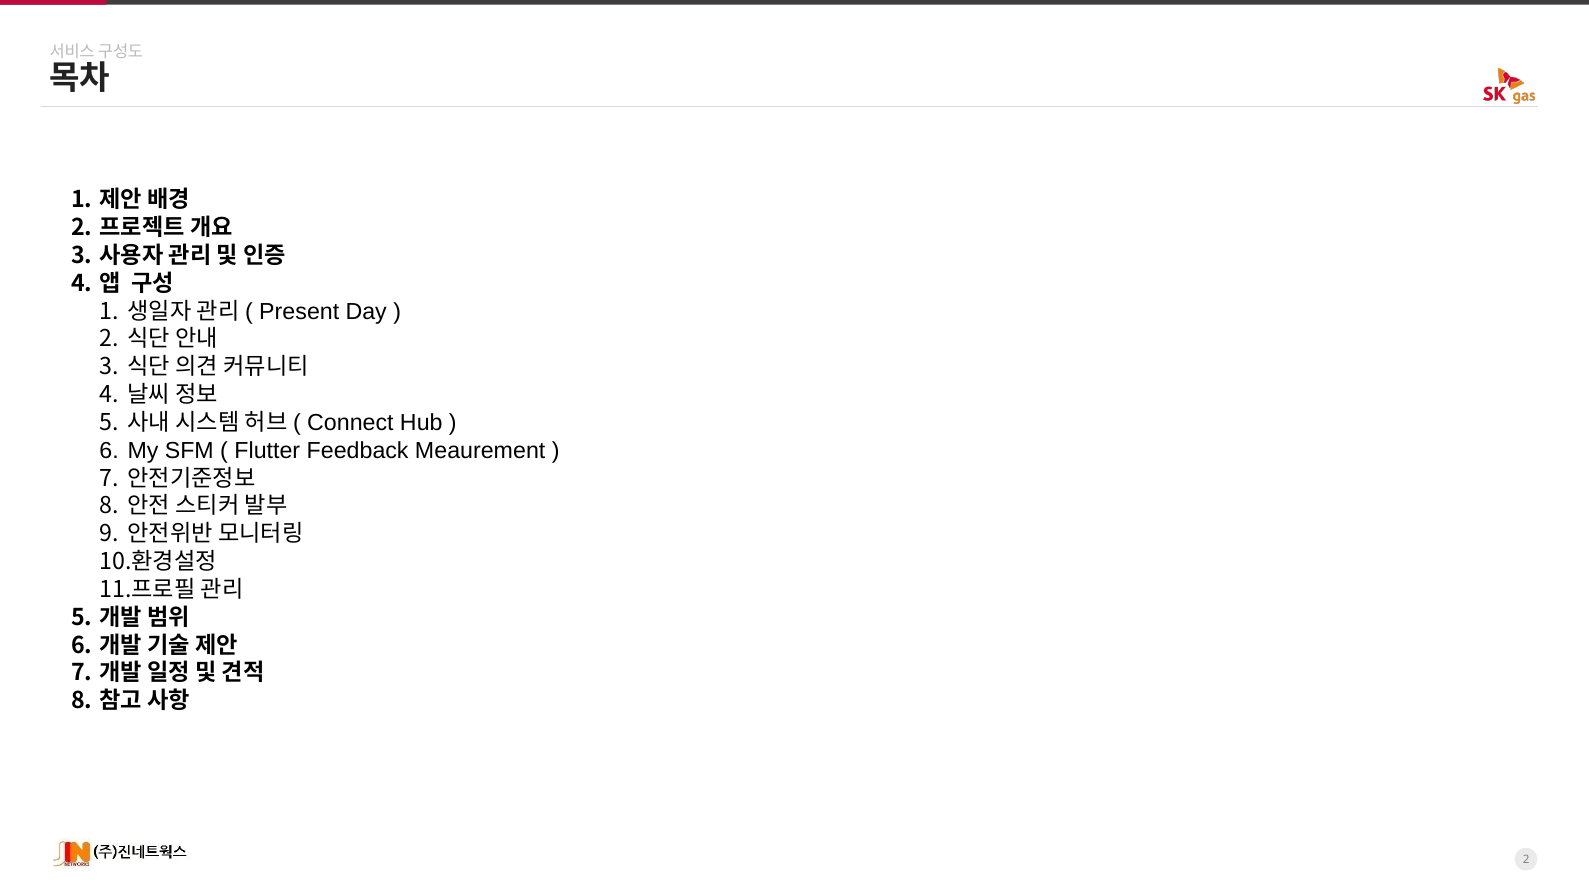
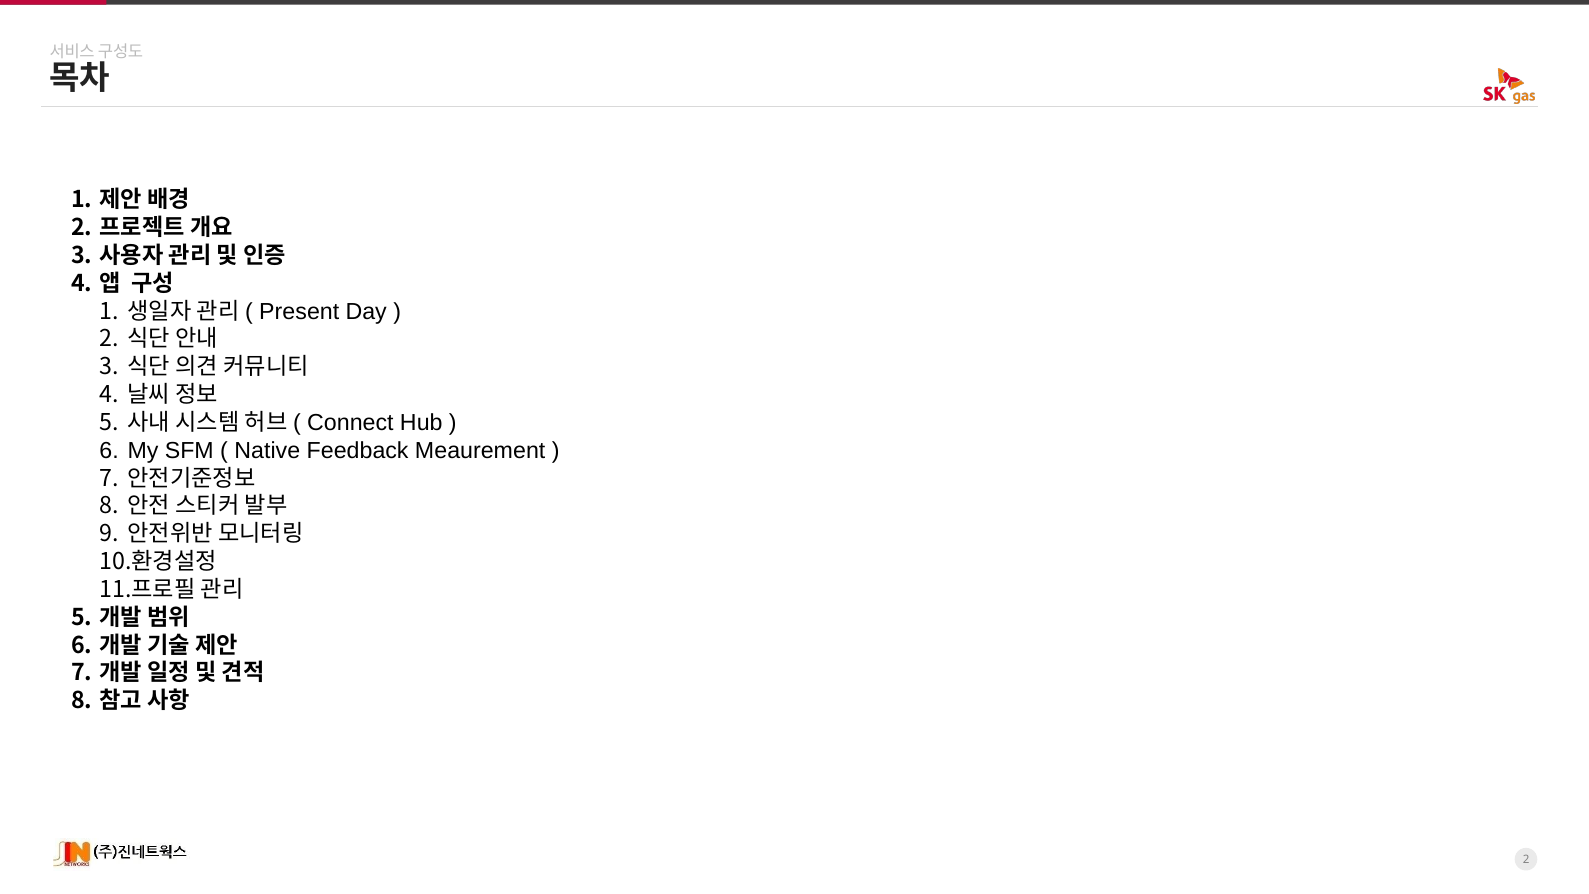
Flutter: Flutter -> Native (267, 451)
